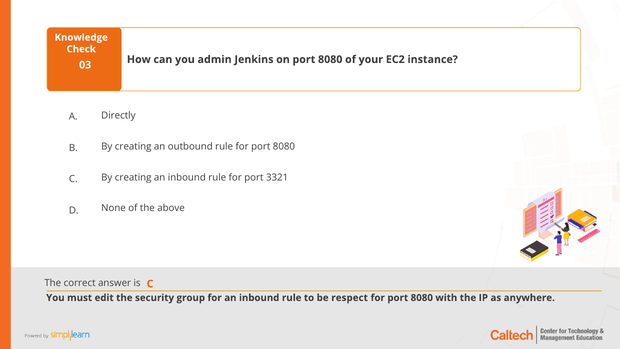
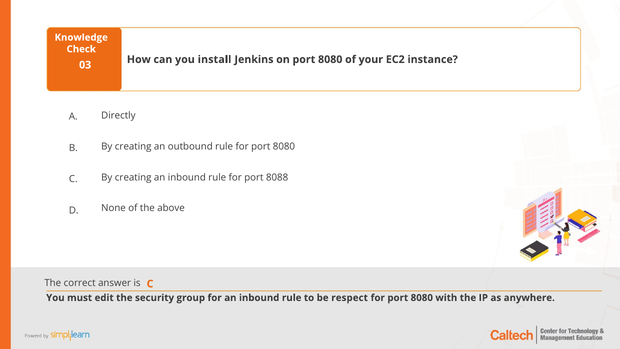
admin: admin -> install (215, 59)
3321: 3321 -> 8088 (277, 178)
